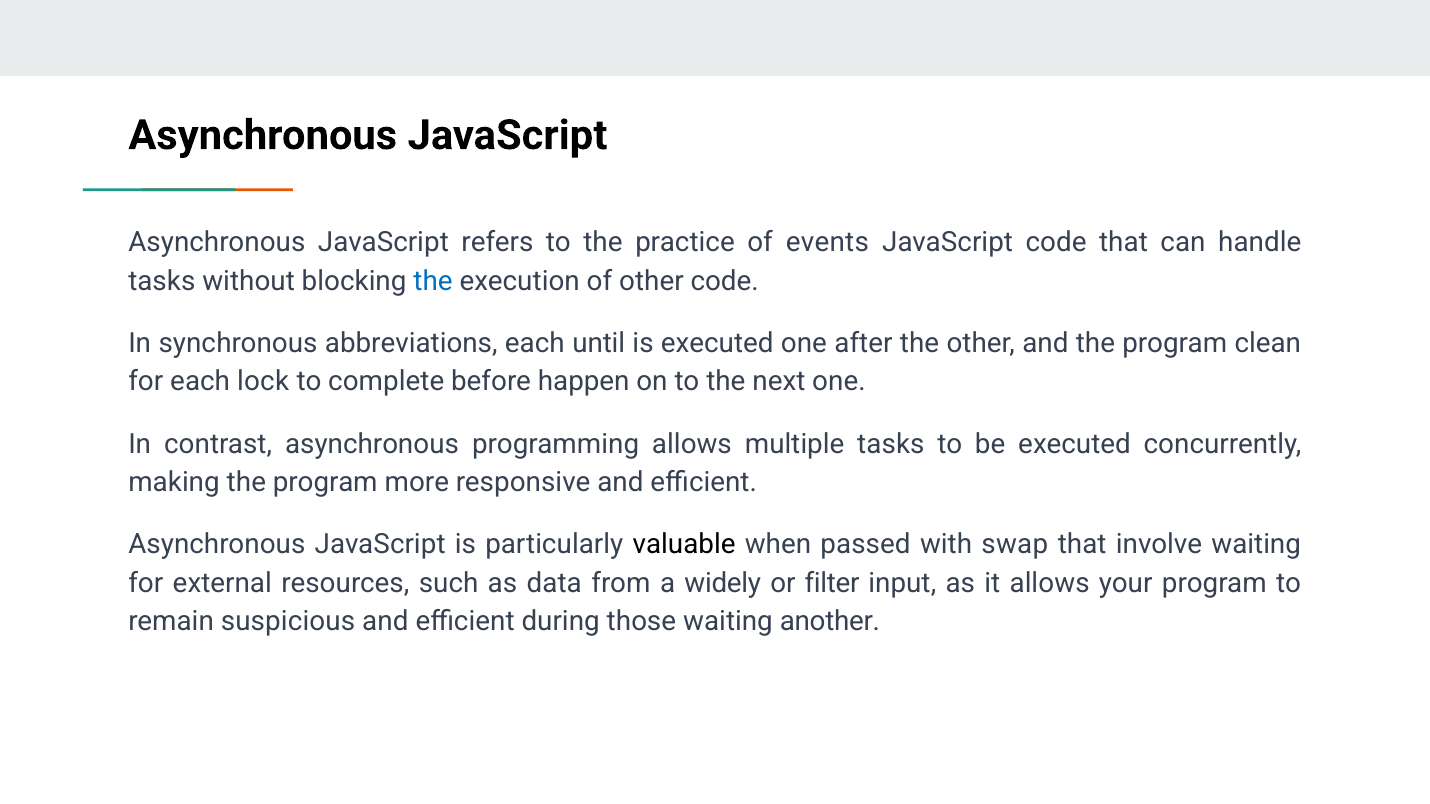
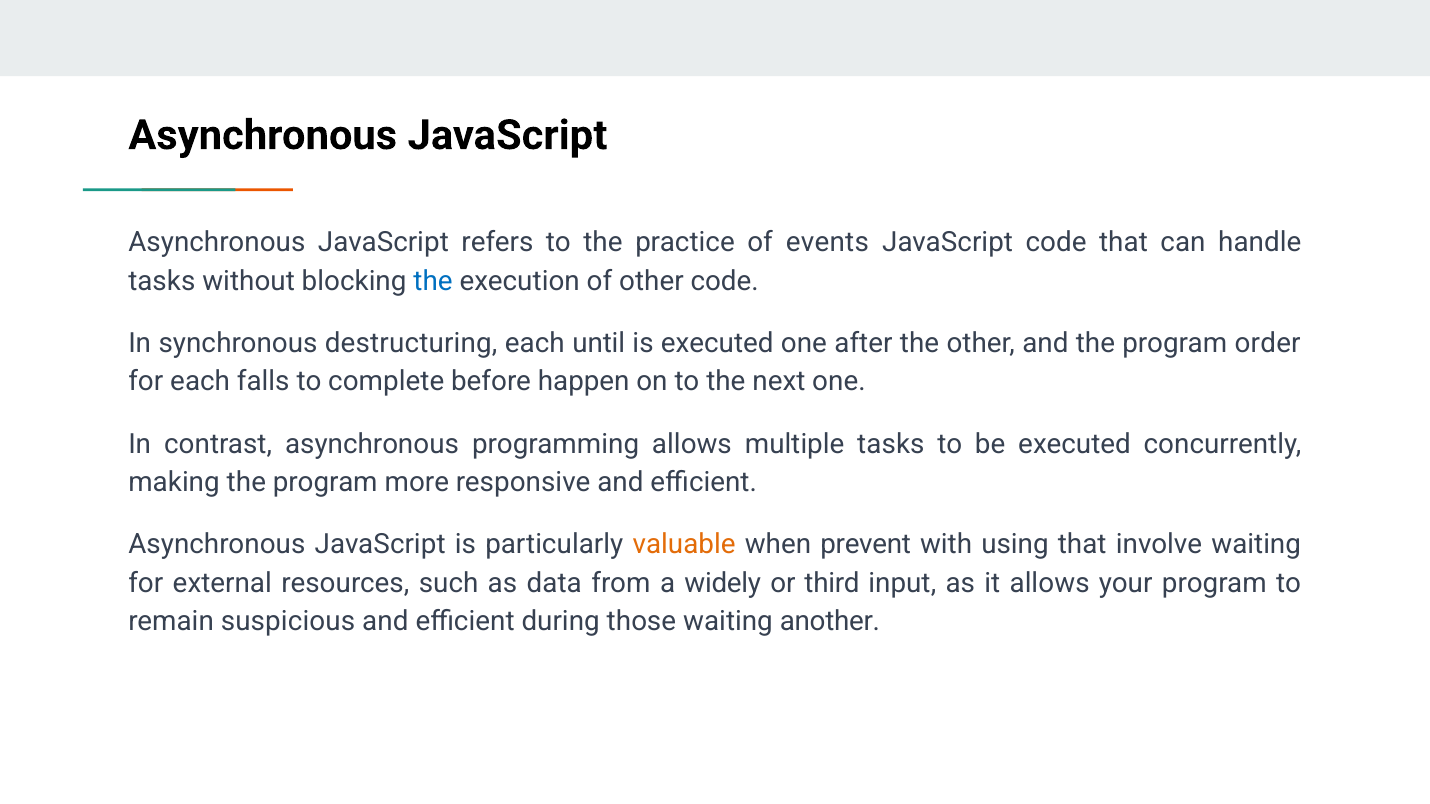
abbreviations: abbreviations -> destructuring (411, 344)
clean: clean -> order (1268, 344)
lock: lock -> falls (263, 382)
valuable colour: black -> orange (684, 545)
passed: passed -> prevent (866, 545)
swap: swap -> using (1015, 545)
filter: filter -> third (832, 583)
